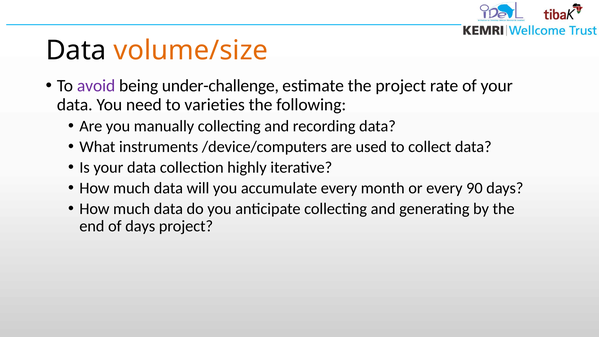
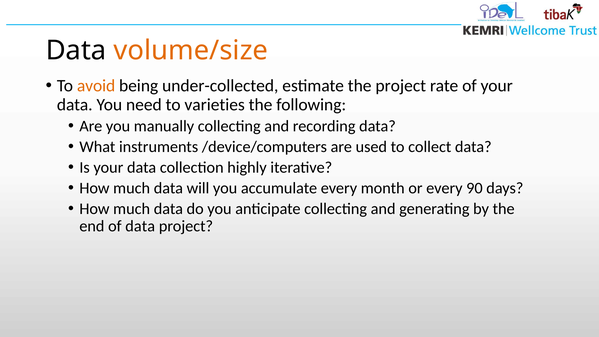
avoid colour: purple -> orange (96, 86)
under-challenge: under-challenge -> under-collected (220, 86)
of days: days -> data (140, 226)
